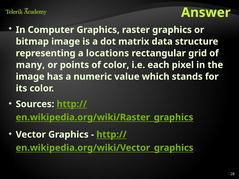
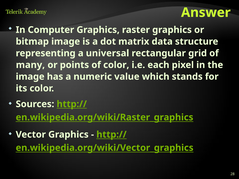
locations: locations -> universal (108, 53)
